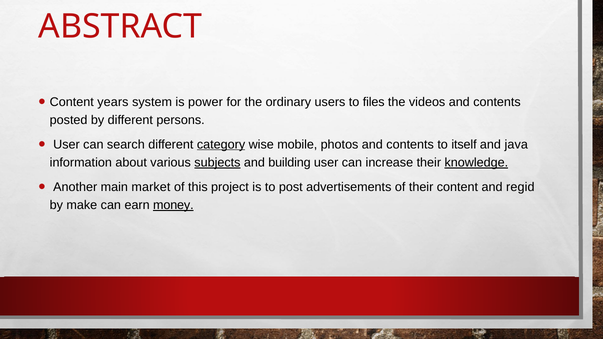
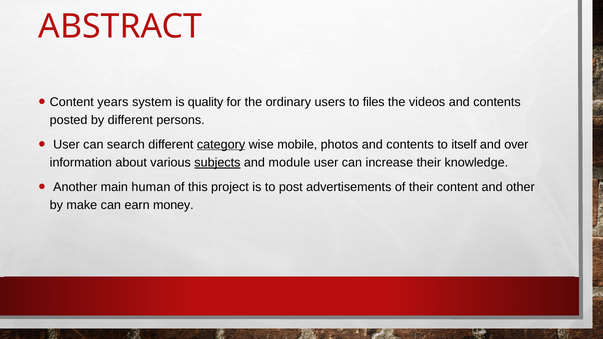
power: power -> quality (206, 102)
java: java -> over (516, 145)
building: building -> module (289, 163)
knowledge underline: present -> none (476, 163)
market: market -> human (151, 187)
regid: regid -> other (520, 187)
money underline: present -> none (173, 205)
